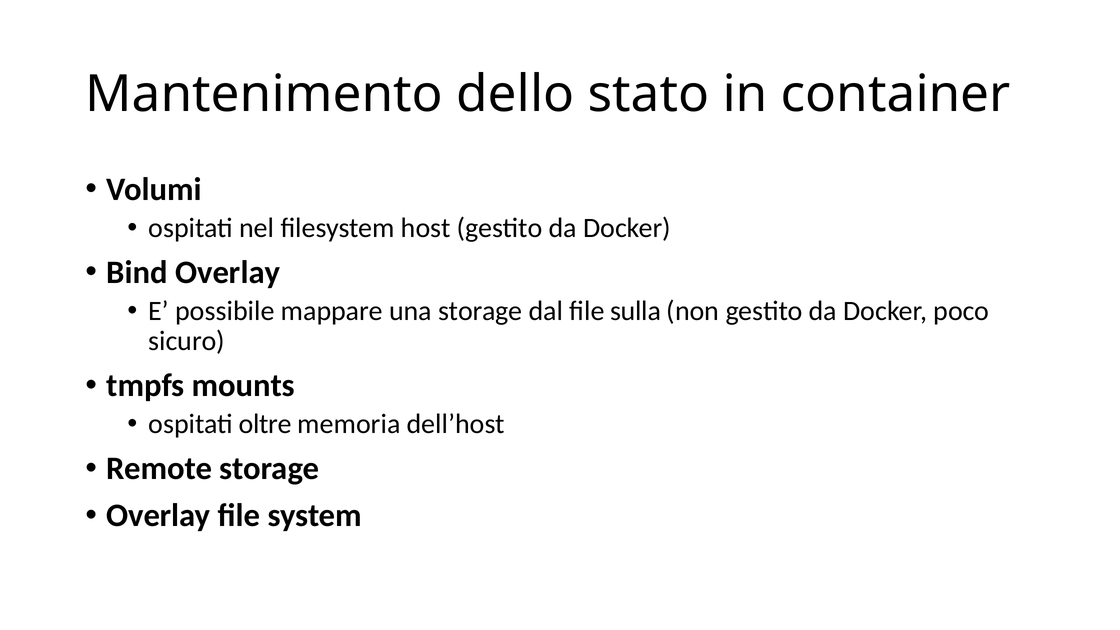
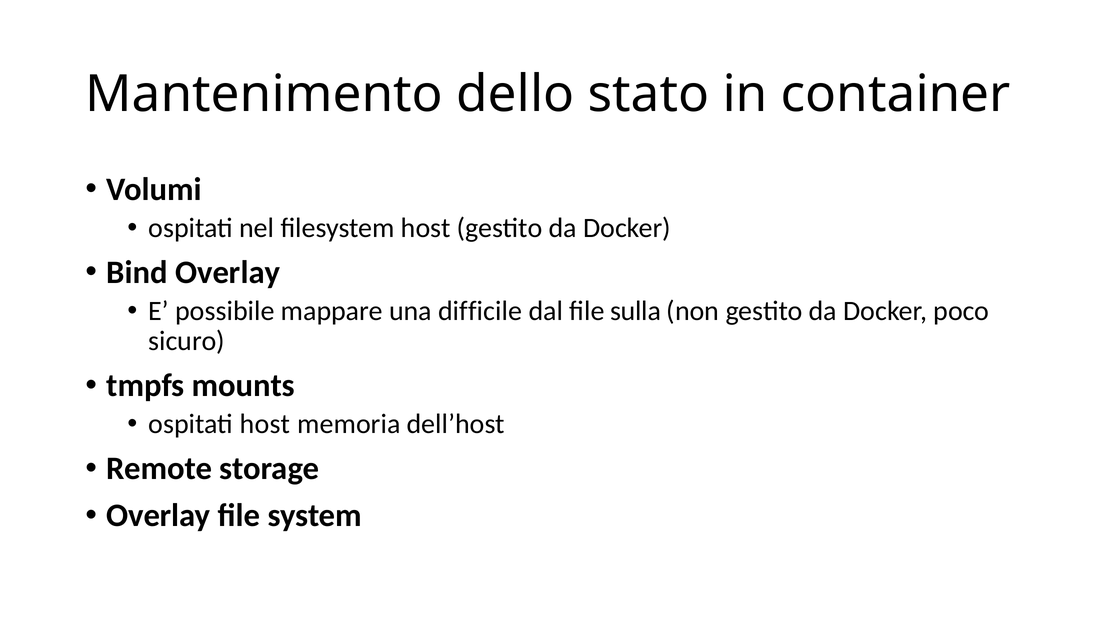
una storage: storage -> difficile (480, 311)
ospitati oltre: oltre -> host (265, 424)
